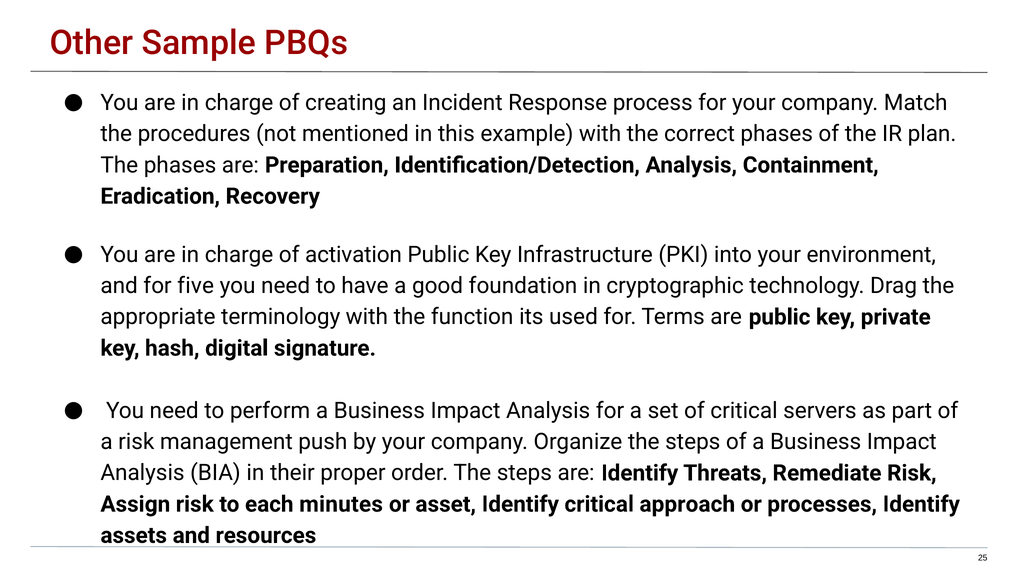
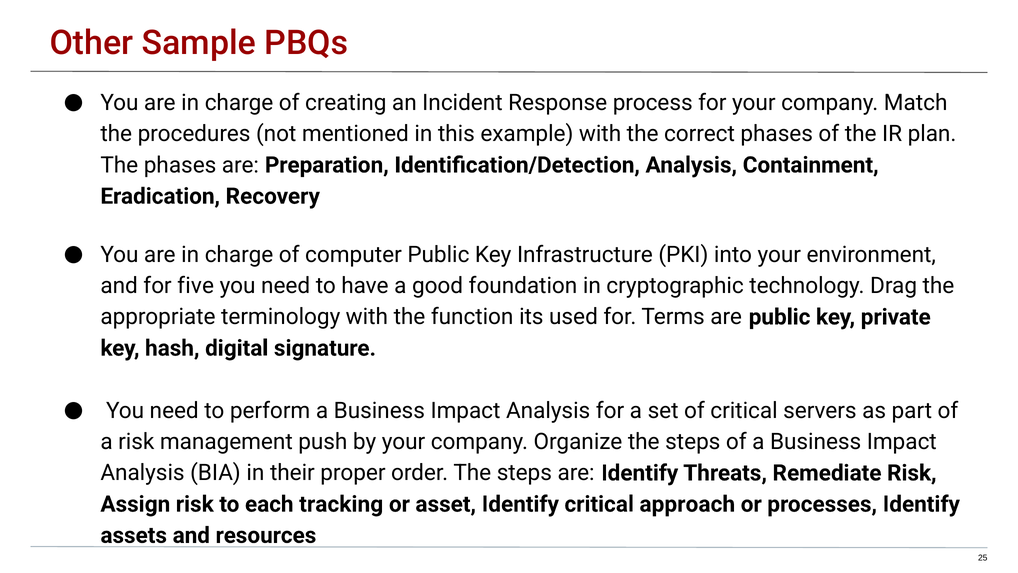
activation: activation -> computer (353, 254)
minutes: minutes -> tracking (341, 504)
